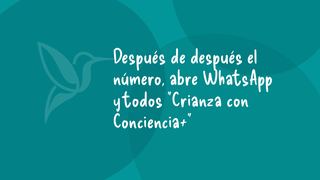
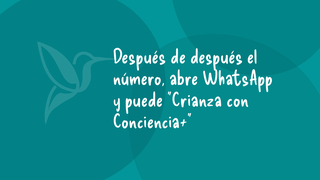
todos: todos -> puede (144, 100)
